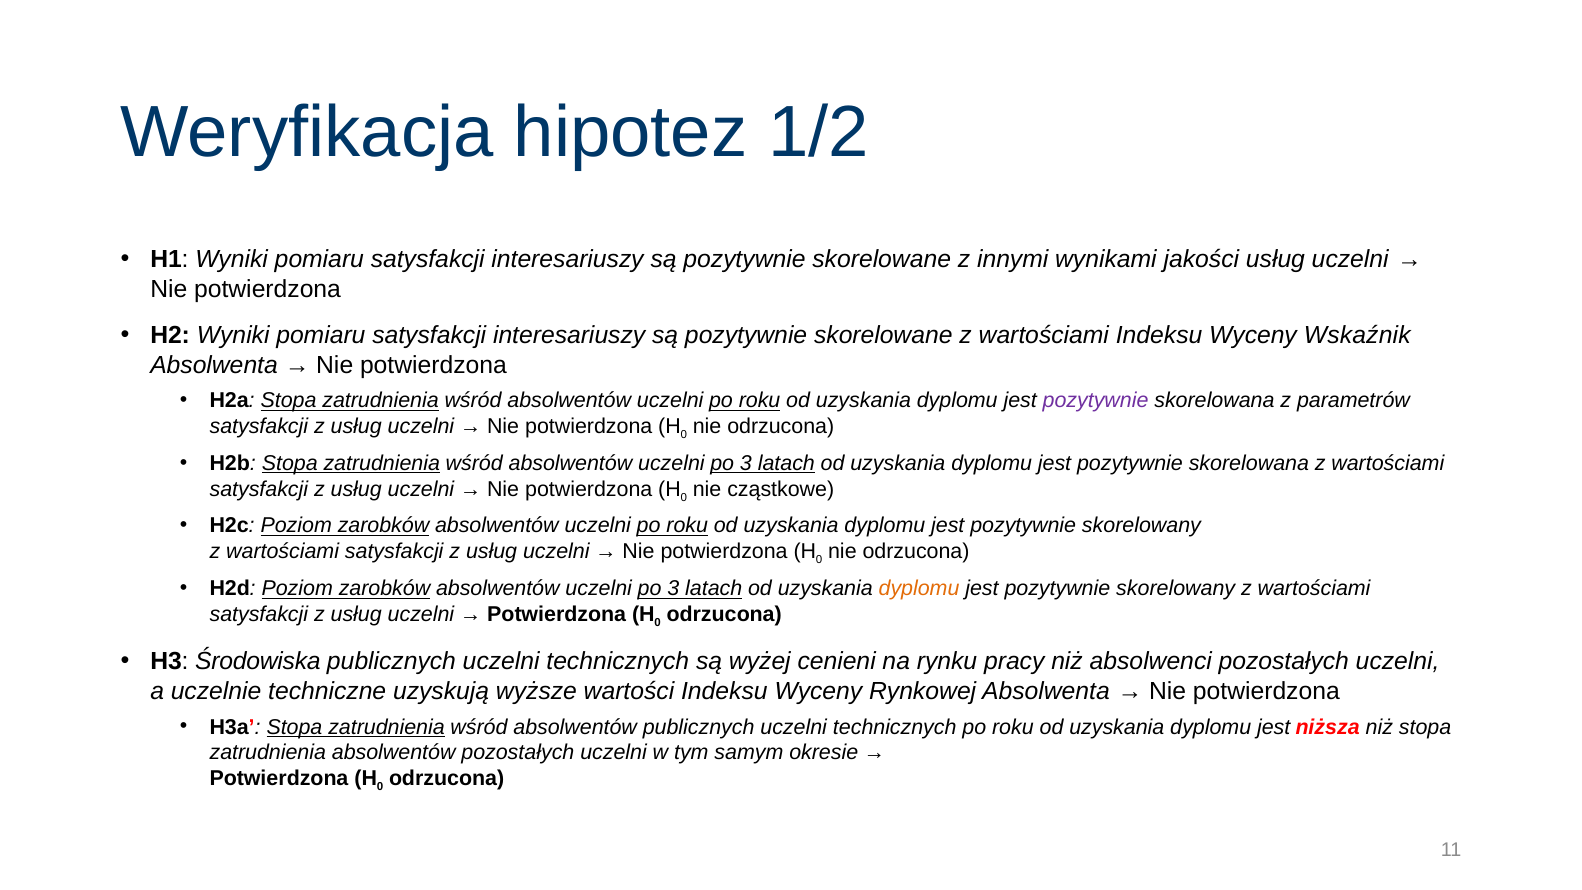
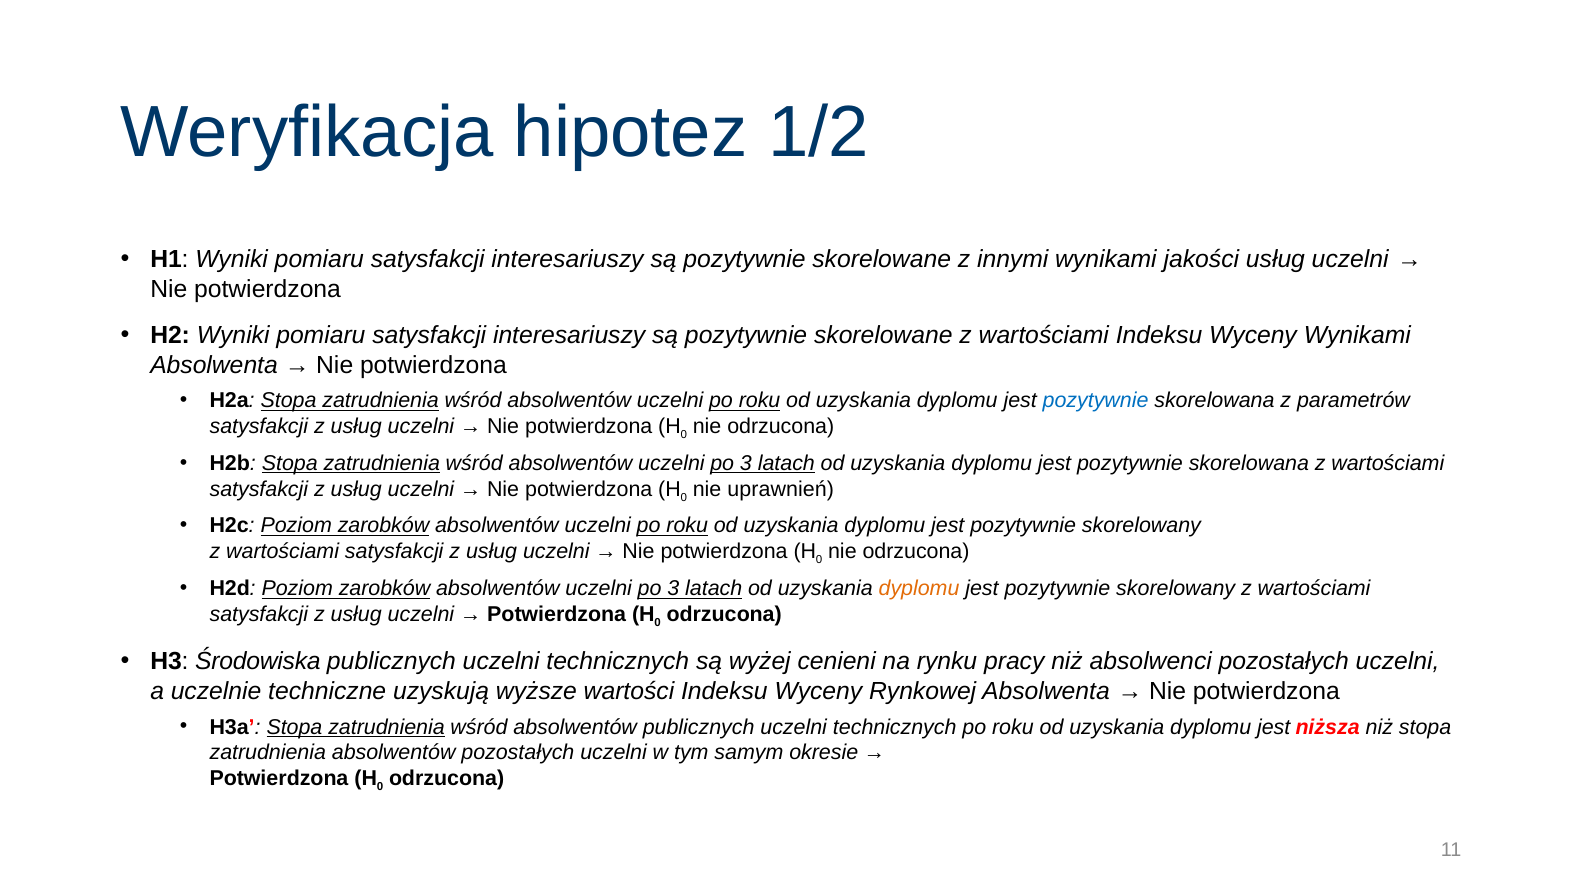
Wyceny Wskaźnik: Wskaźnik -> Wynikami (1357, 335)
pozytywnie colour: purple -> blue (1096, 401)
cząstkowe: cząstkowe -> uprawnień (781, 489)
